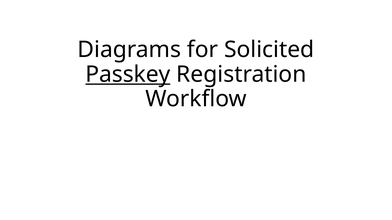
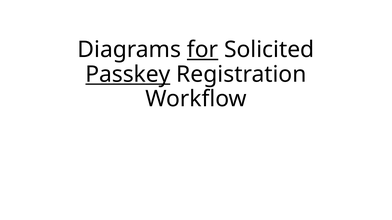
for underline: none -> present (203, 50)
